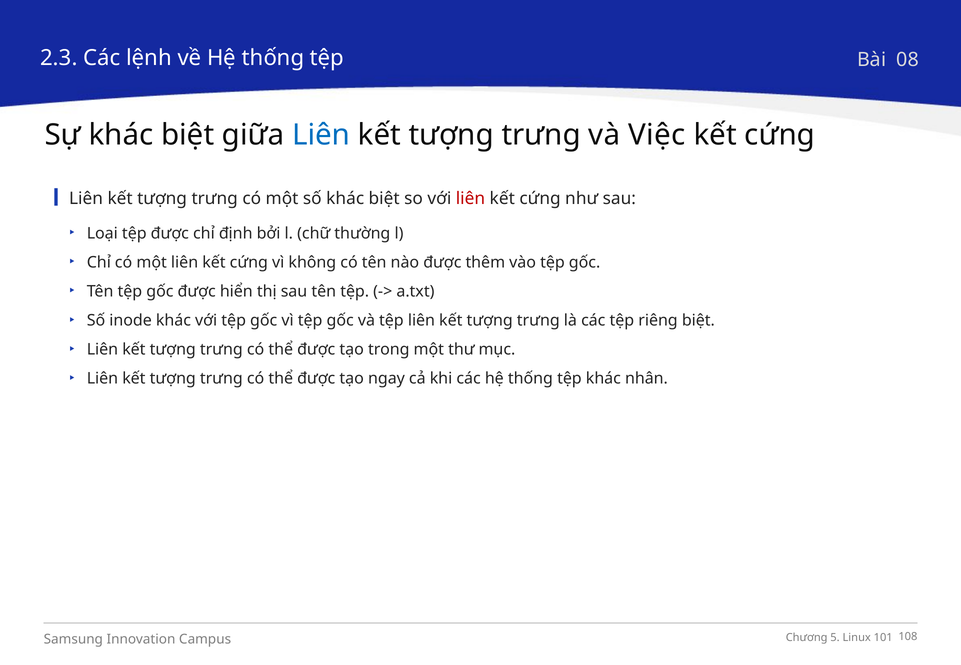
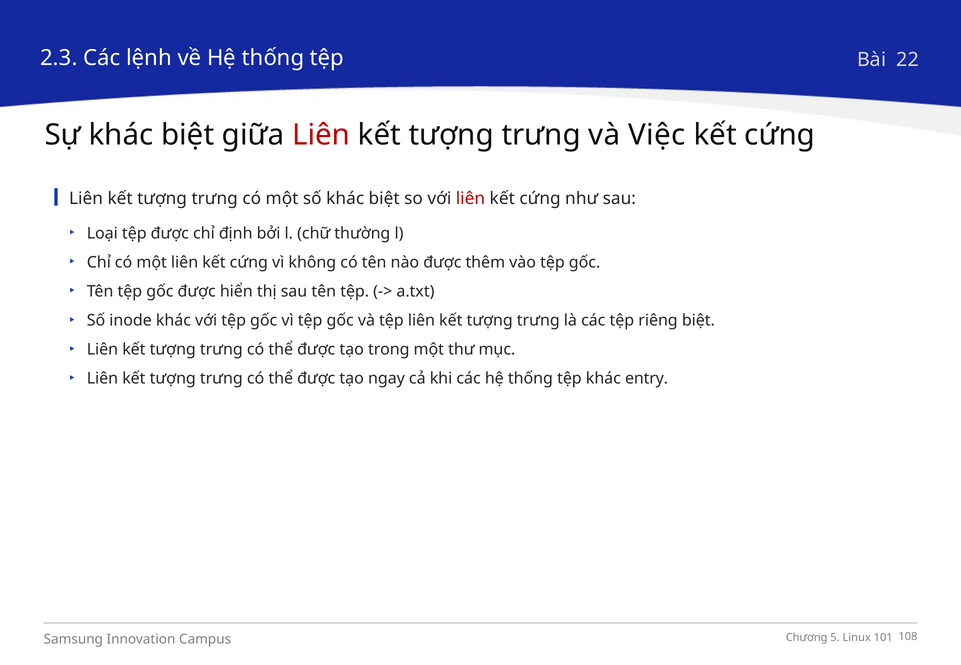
08: 08 -> 22 (908, 60)
Liên colour: blue -> red (321, 135)
nhân: nhân -> entry (647, 379)
